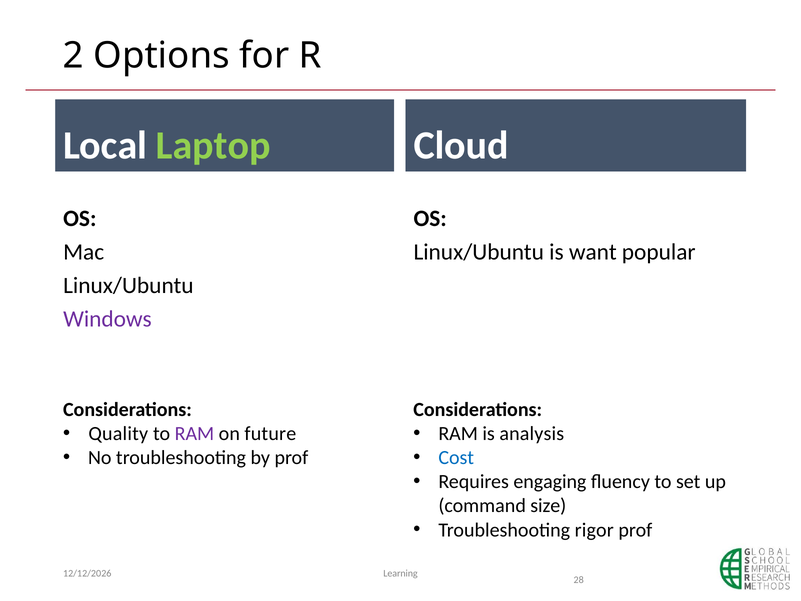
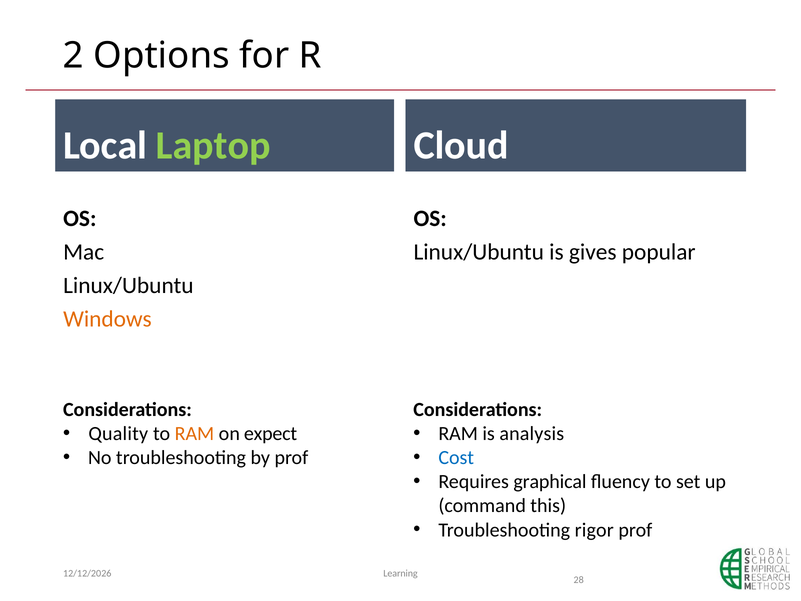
want: want -> gives (593, 252)
Windows colour: purple -> orange (107, 319)
RAM colour: purple -> orange (194, 434)
future: future -> expect (271, 434)
engaging: engaging -> graphical (550, 482)
size: size -> this (548, 506)
